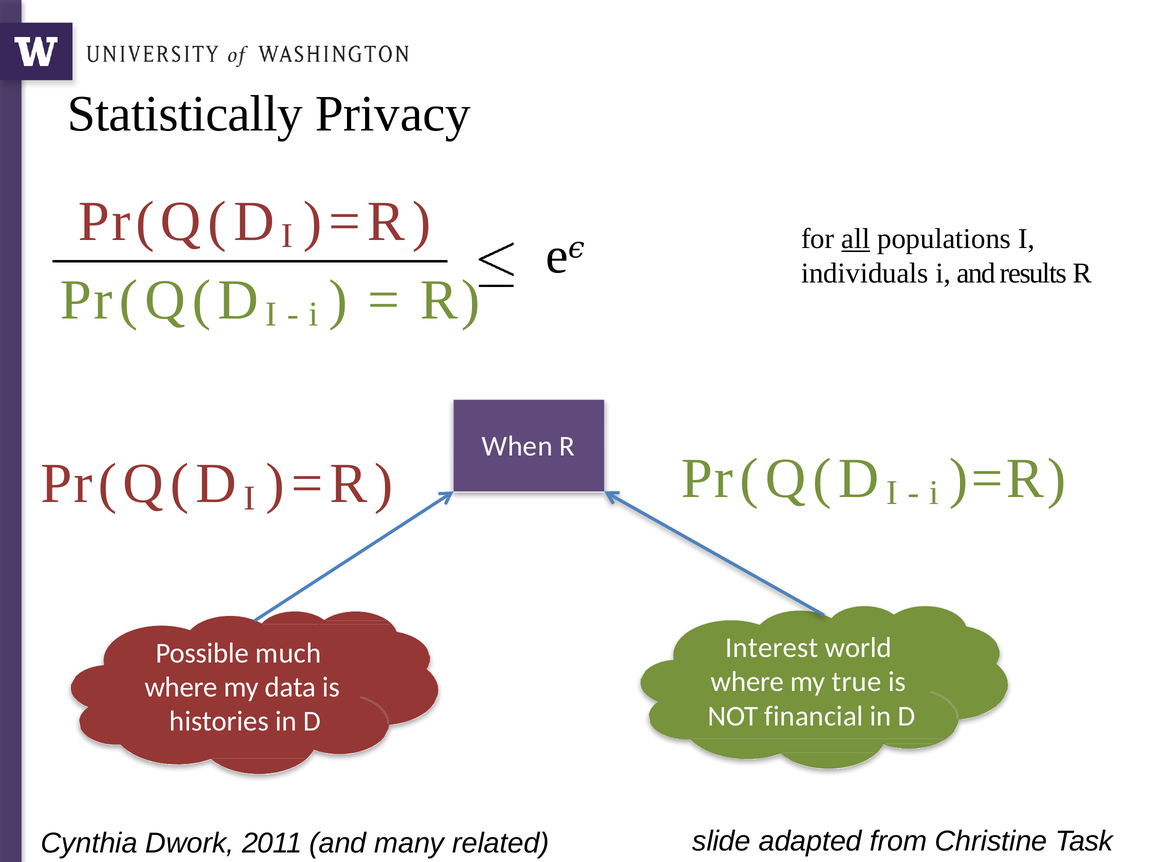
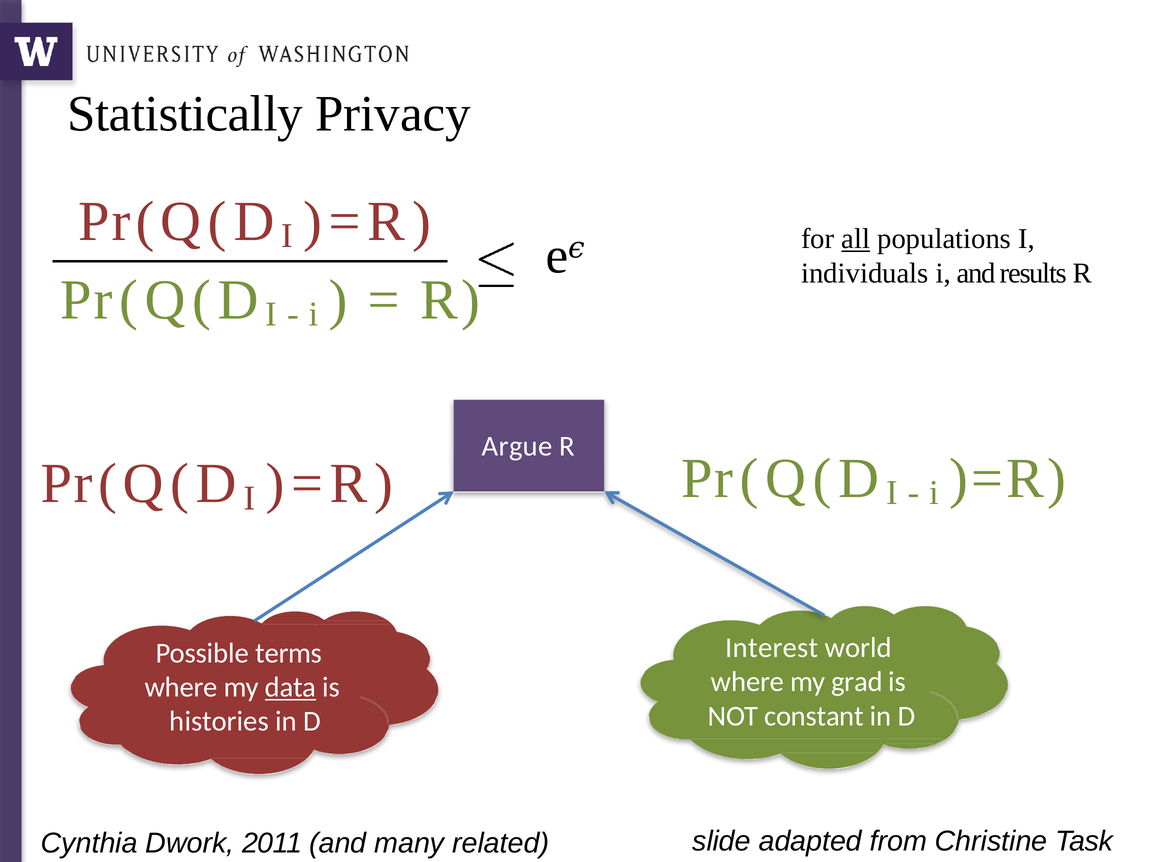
When: When -> Argue (517, 446)
much: much -> terms (289, 653)
true: true -> grad (857, 682)
data underline: none -> present (291, 687)
financial: financial -> constant (814, 716)
